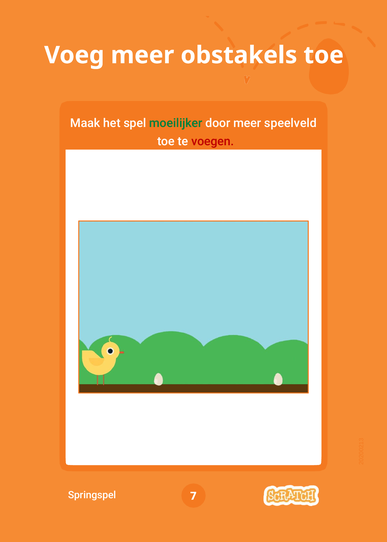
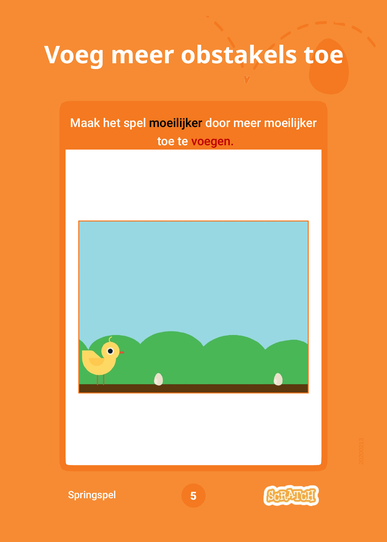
moeilijker colour: green -> black (176, 123)
meer speelveld: speelveld -> moeilijker (291, 123)
7: 7 -> 5 (193, 496)
